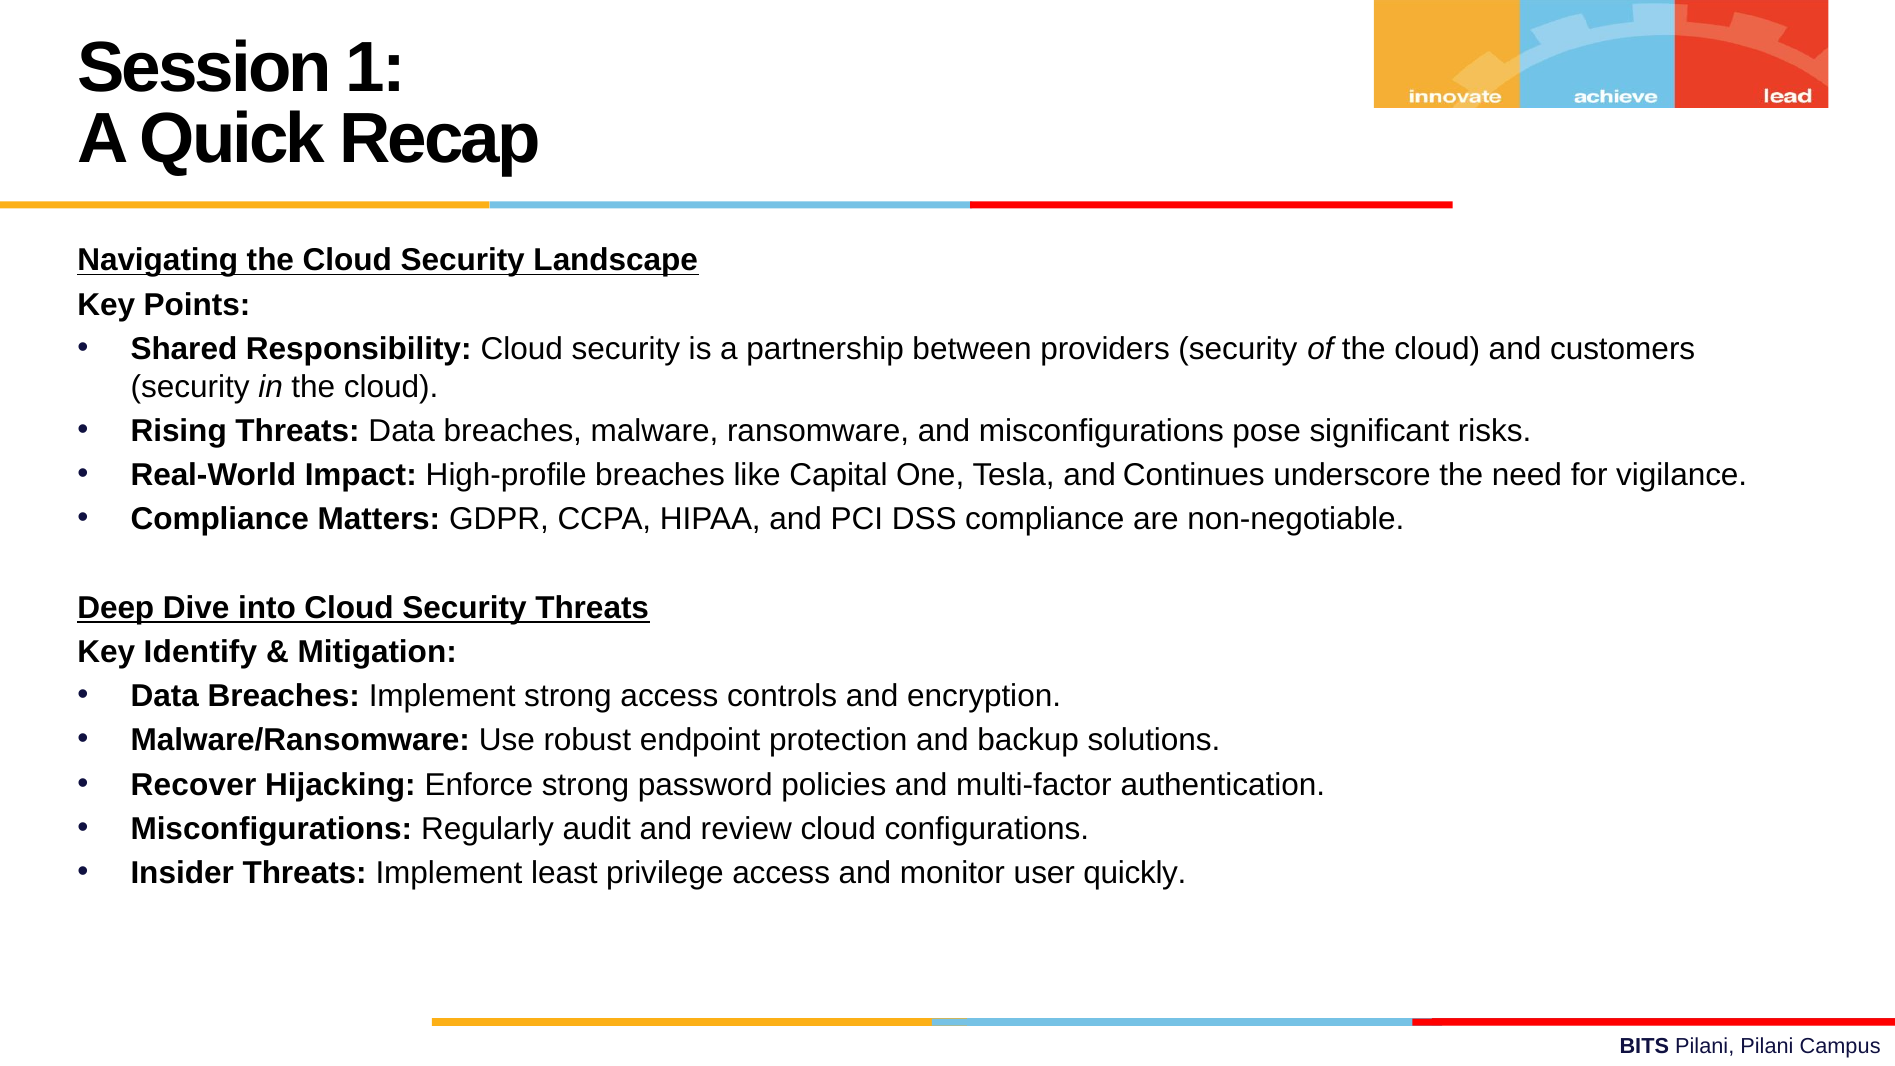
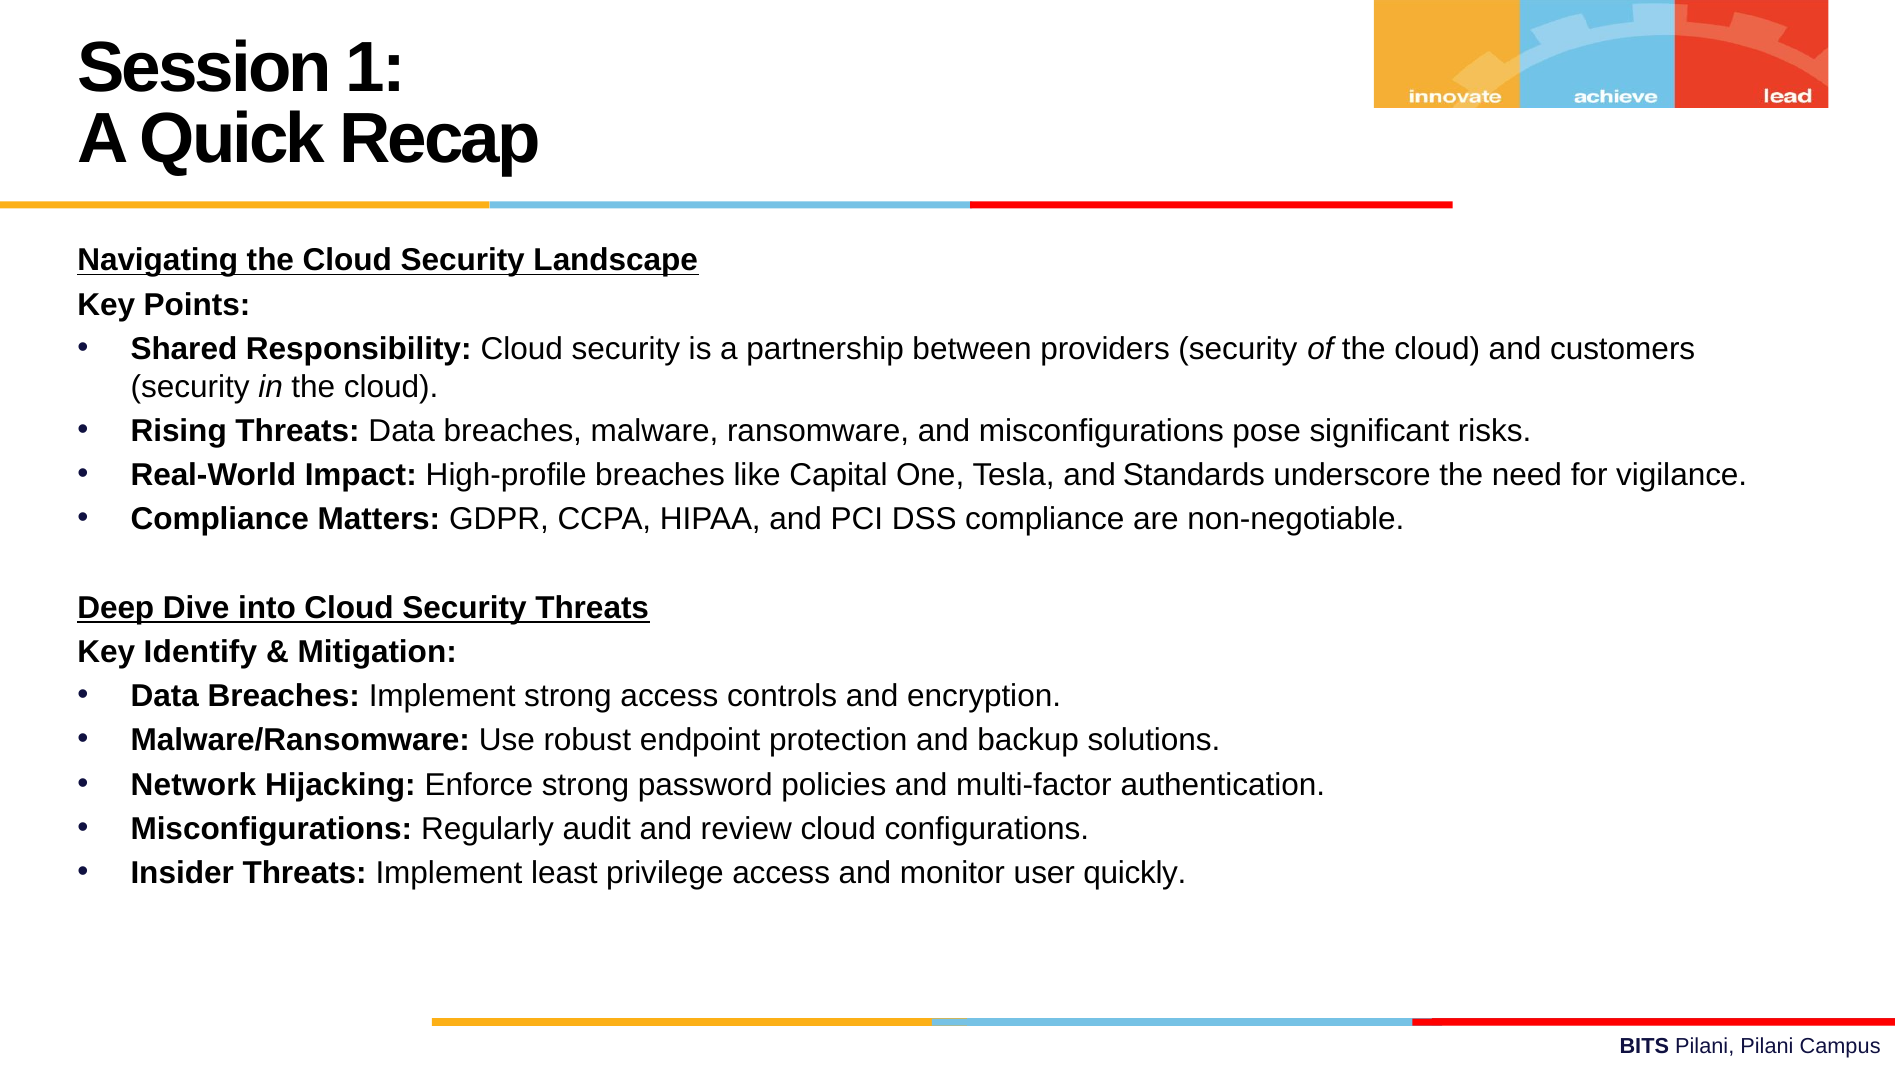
Continues: Continues -> Standards (1194, 475)
Recover: Recover -> Network (193, 785)
